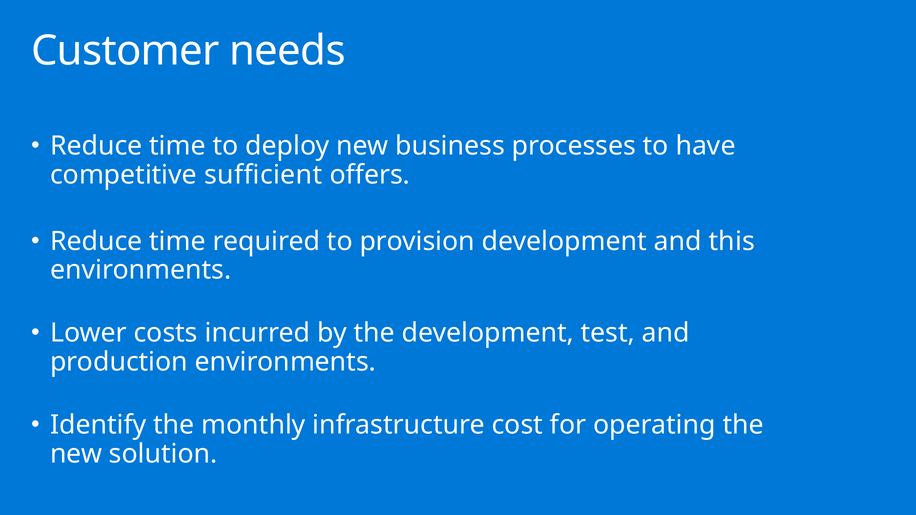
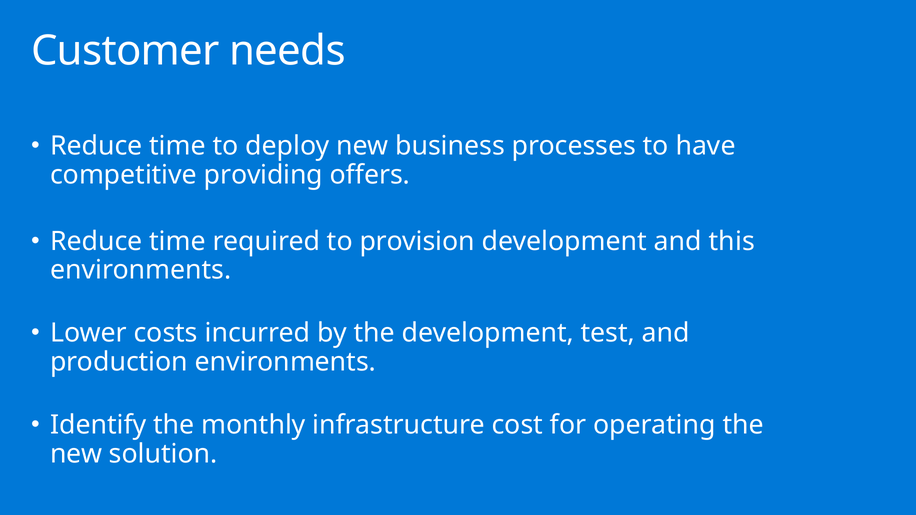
sufficient: sufficient -> providing (263, 175)
